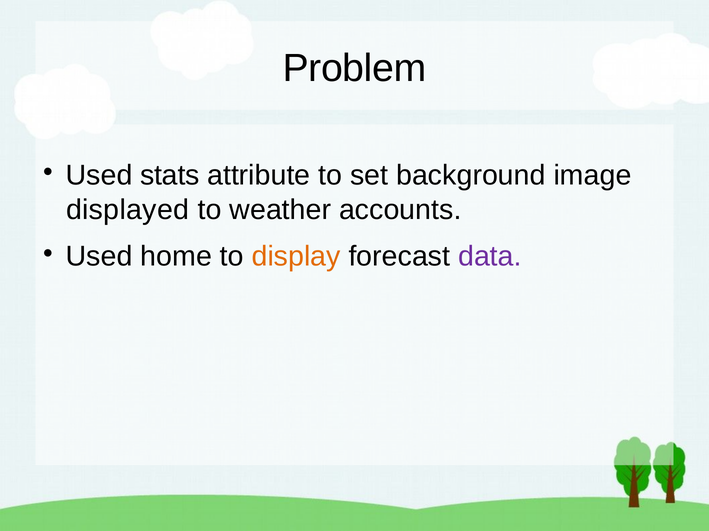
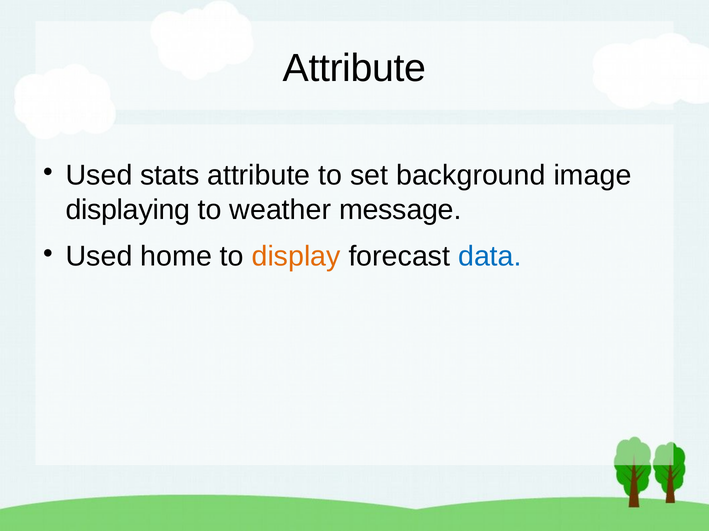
Problem: Problem -> Attribute (355, 68)
displayed: displayed -> displaying (128, 210)
accounts: accounts -> message (400, 210)
data colour: purple -> blue (490, 257)
